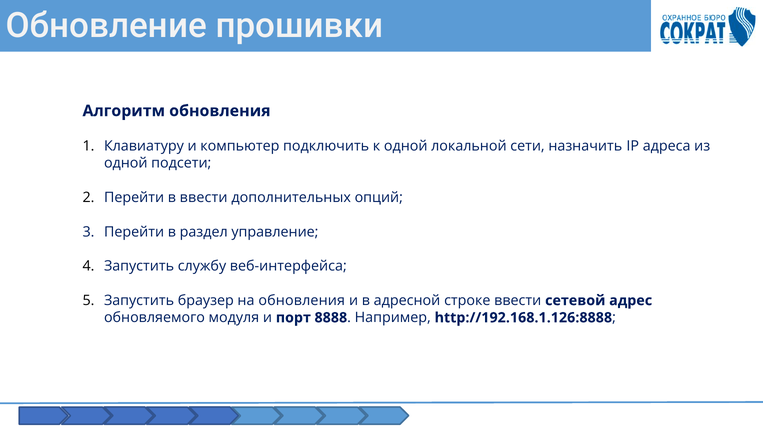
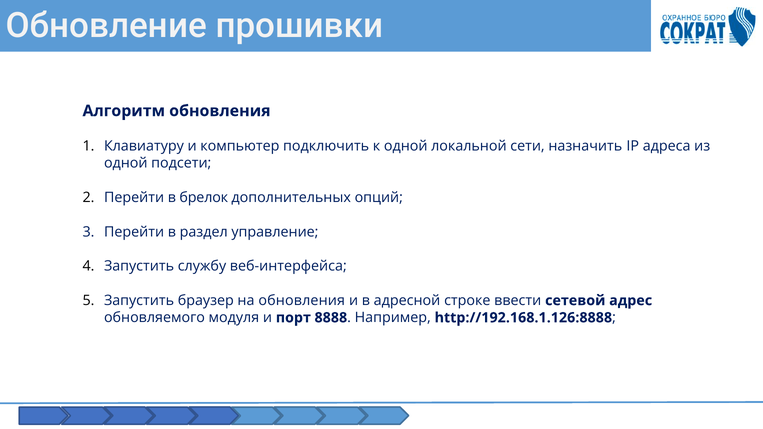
в ввести: ввести -> брелок (204, 198)
